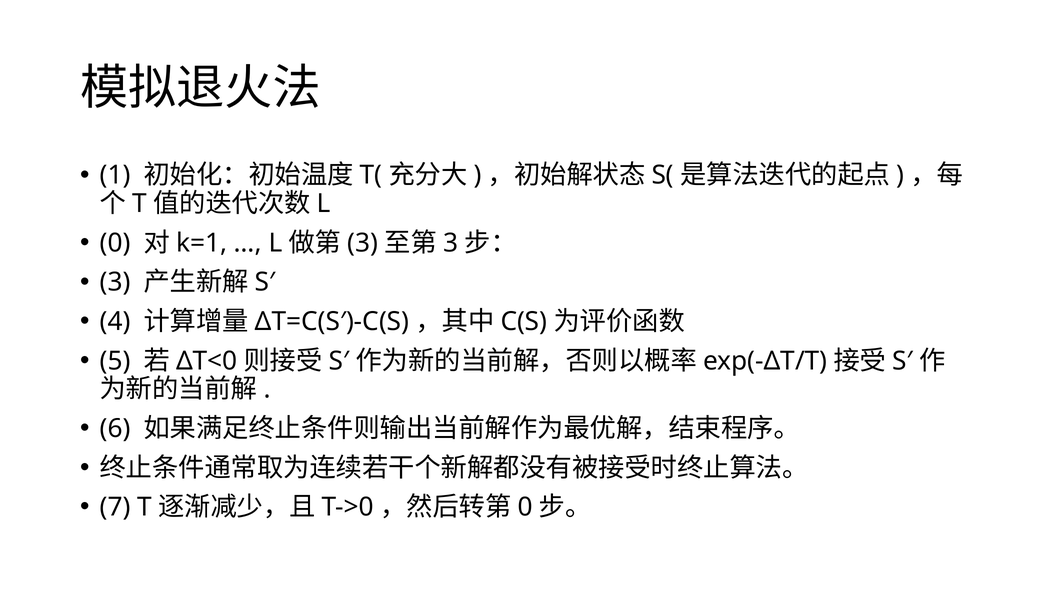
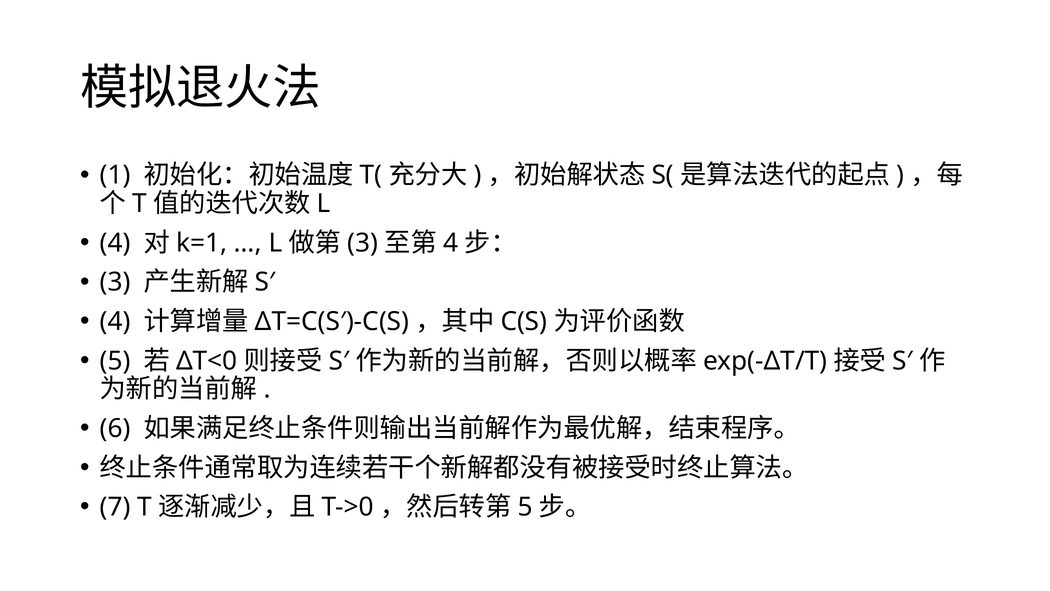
0: 0 -> 4 (115, 243)
3: 3 -> 4 (451, 243)
0: 0 -> 5 (525, 507)
